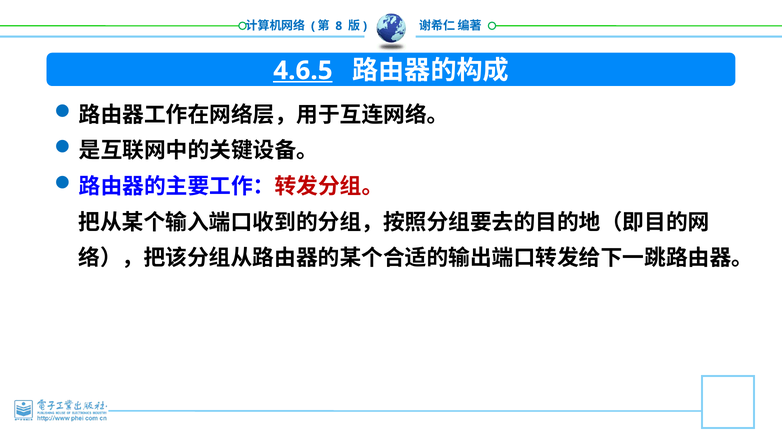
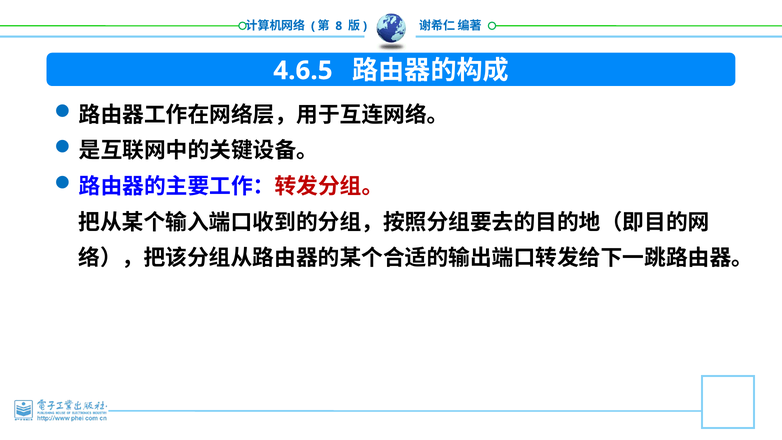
4.6.5 underline: present -> none (303, 71)
